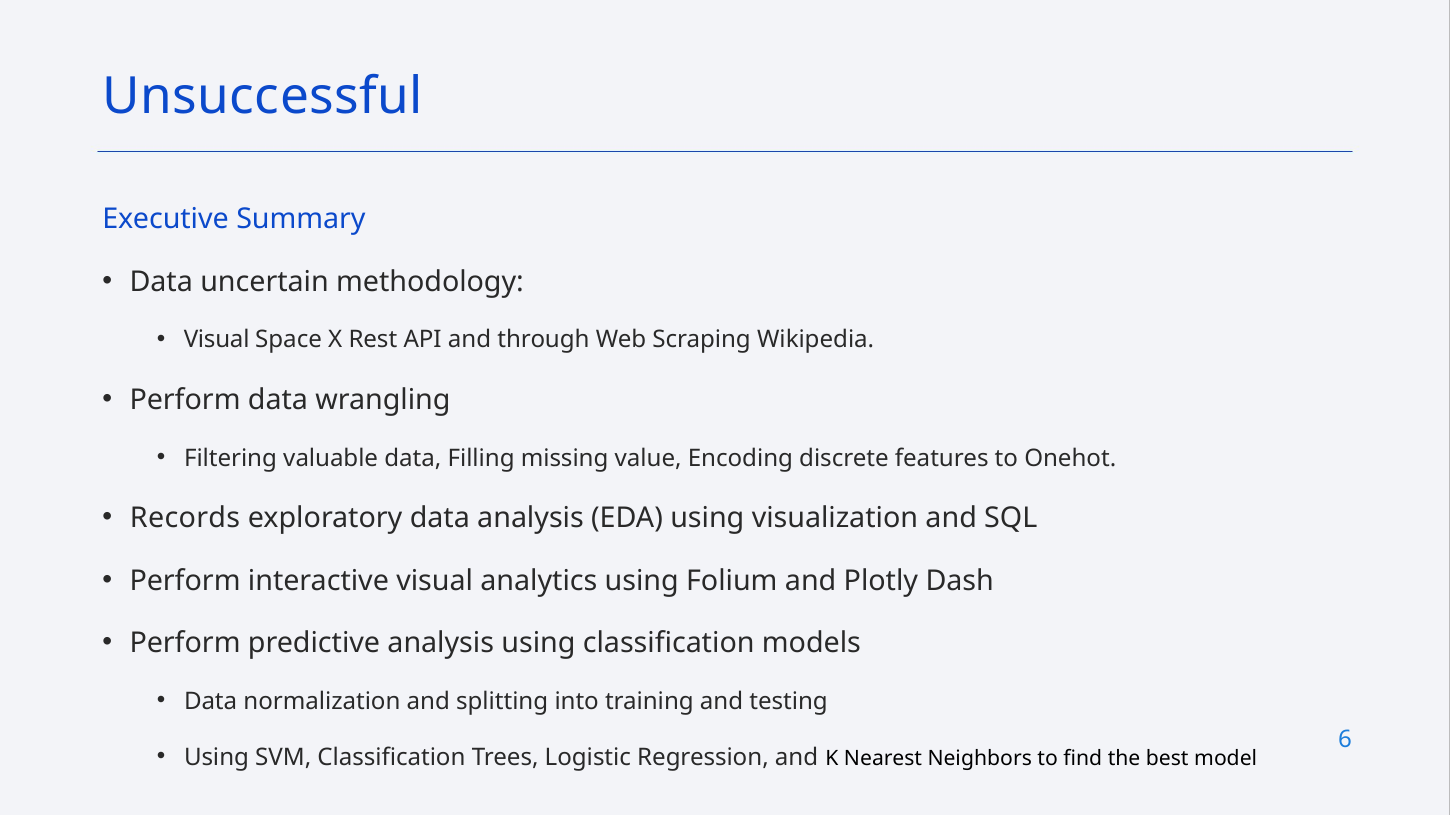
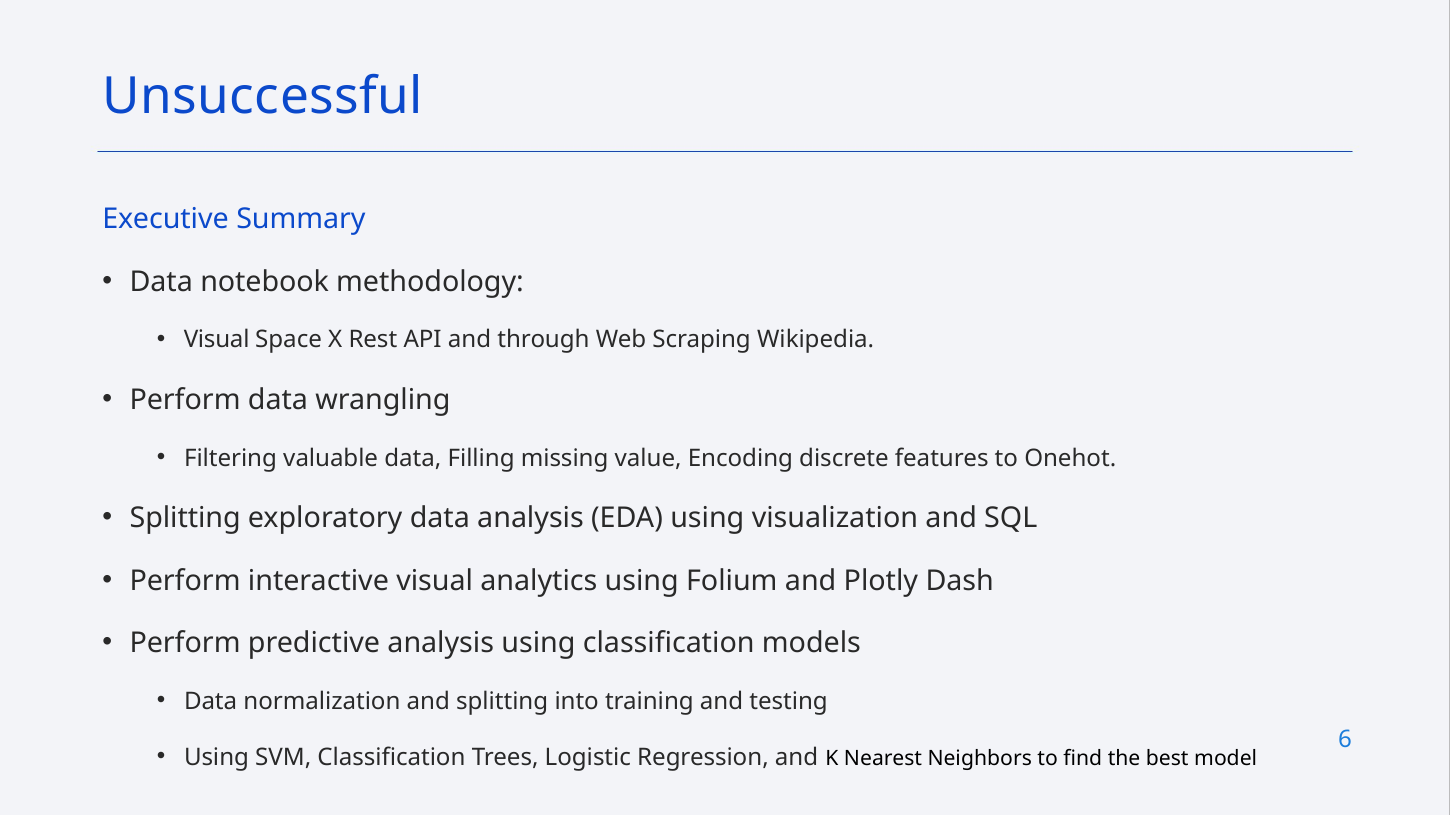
uncertain: uncertain -> notebook (265, 282)
Records: Records -> Splitting (185, 519)
